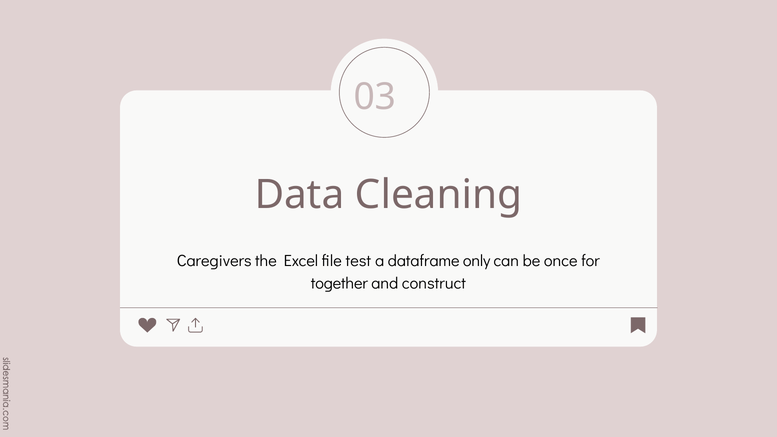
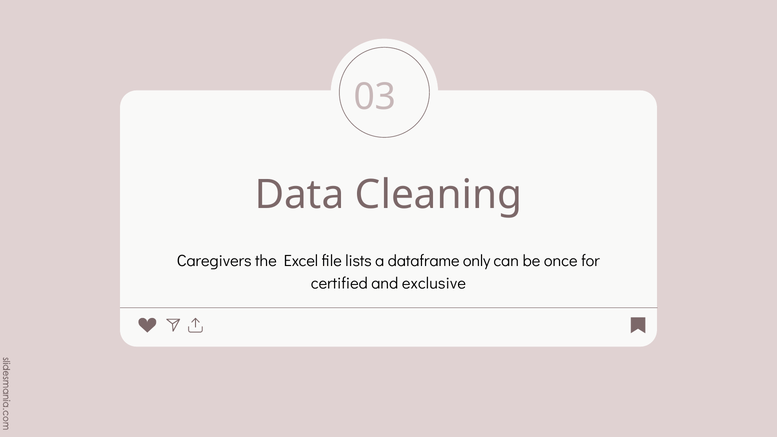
test: test -> lists (359, 261)
together: together -> certified (339, 283)
construct: construct -> exclusive (434, 283)
